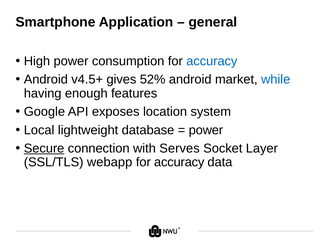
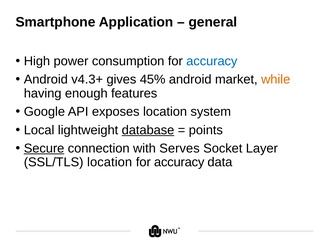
v4.5+: v4.5+ -> v4.3+ (87, 79)
52%: 52% -> 45% (153, 79)
while colour: blue -> orange (276, 79)
database underline: none -> present (148, 130)
power: power -> points (206, 130)
SSL/TLS webapp: webapp -> location (110, 162)
